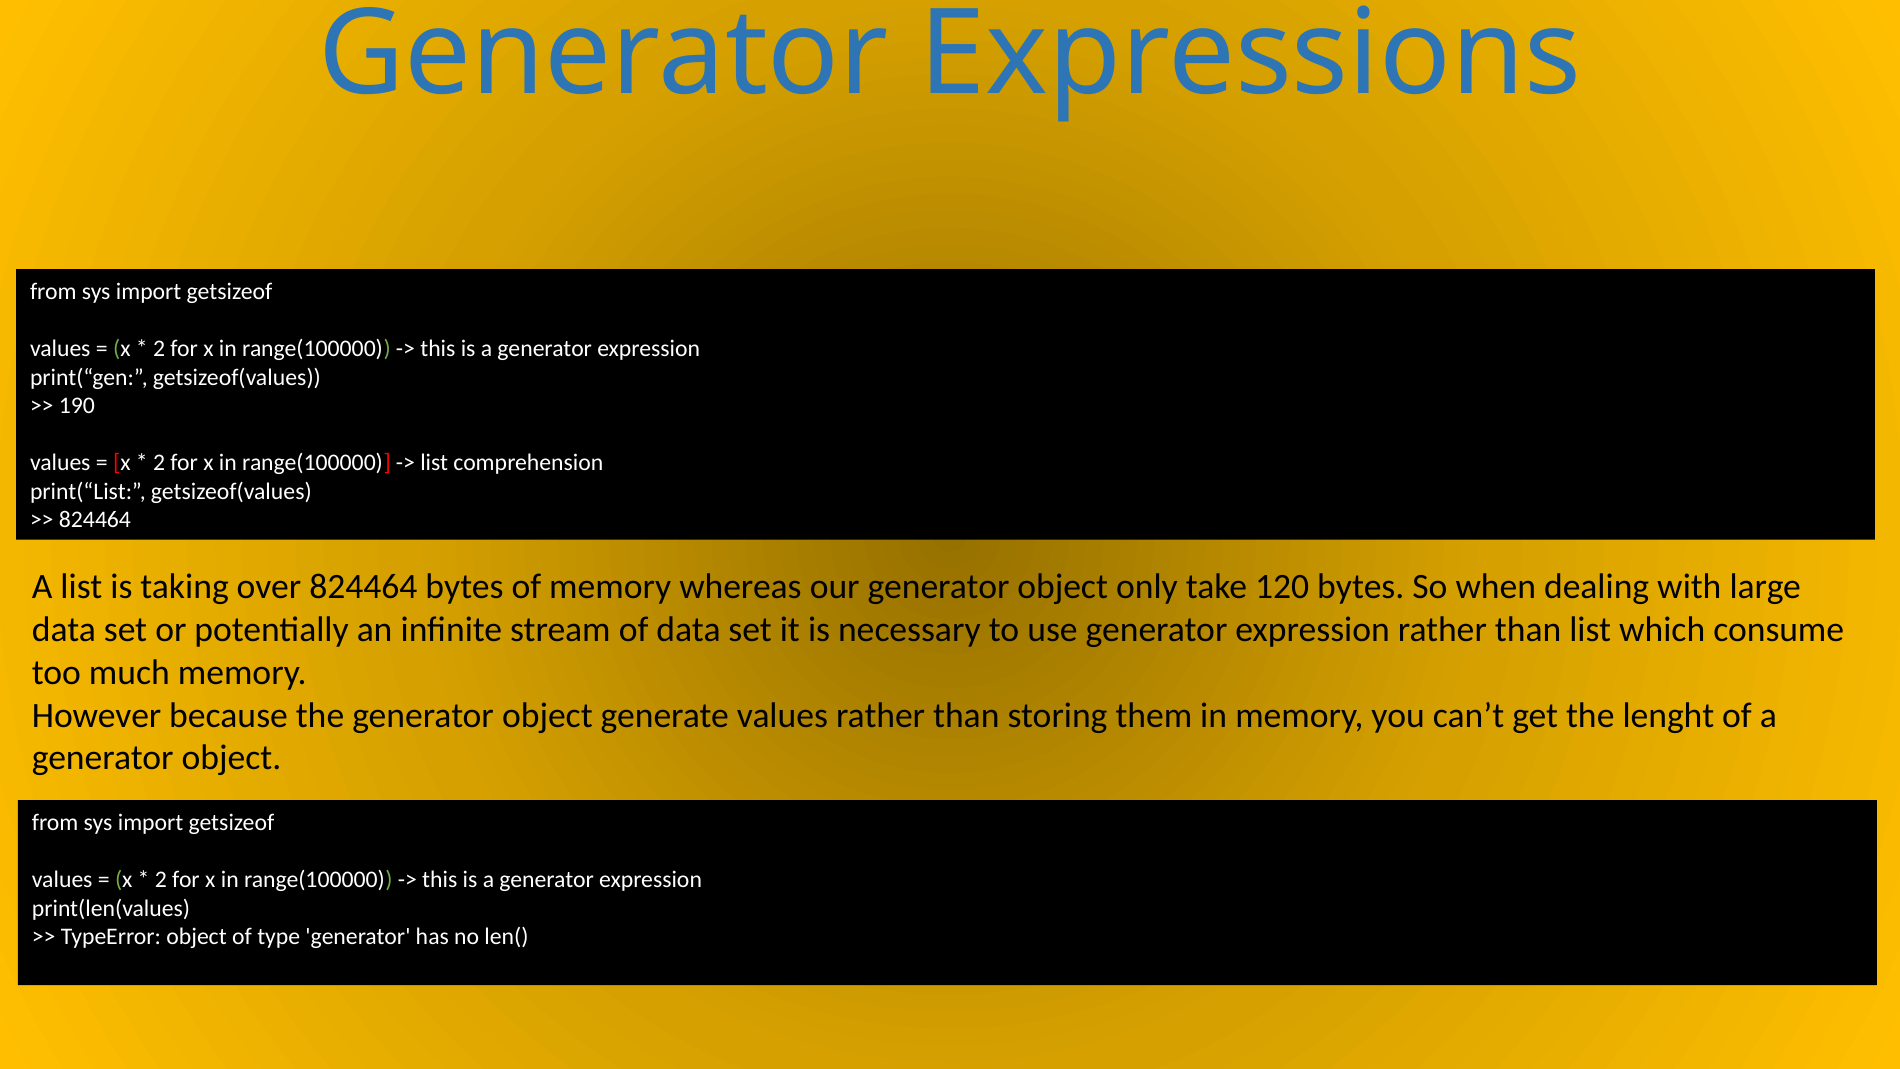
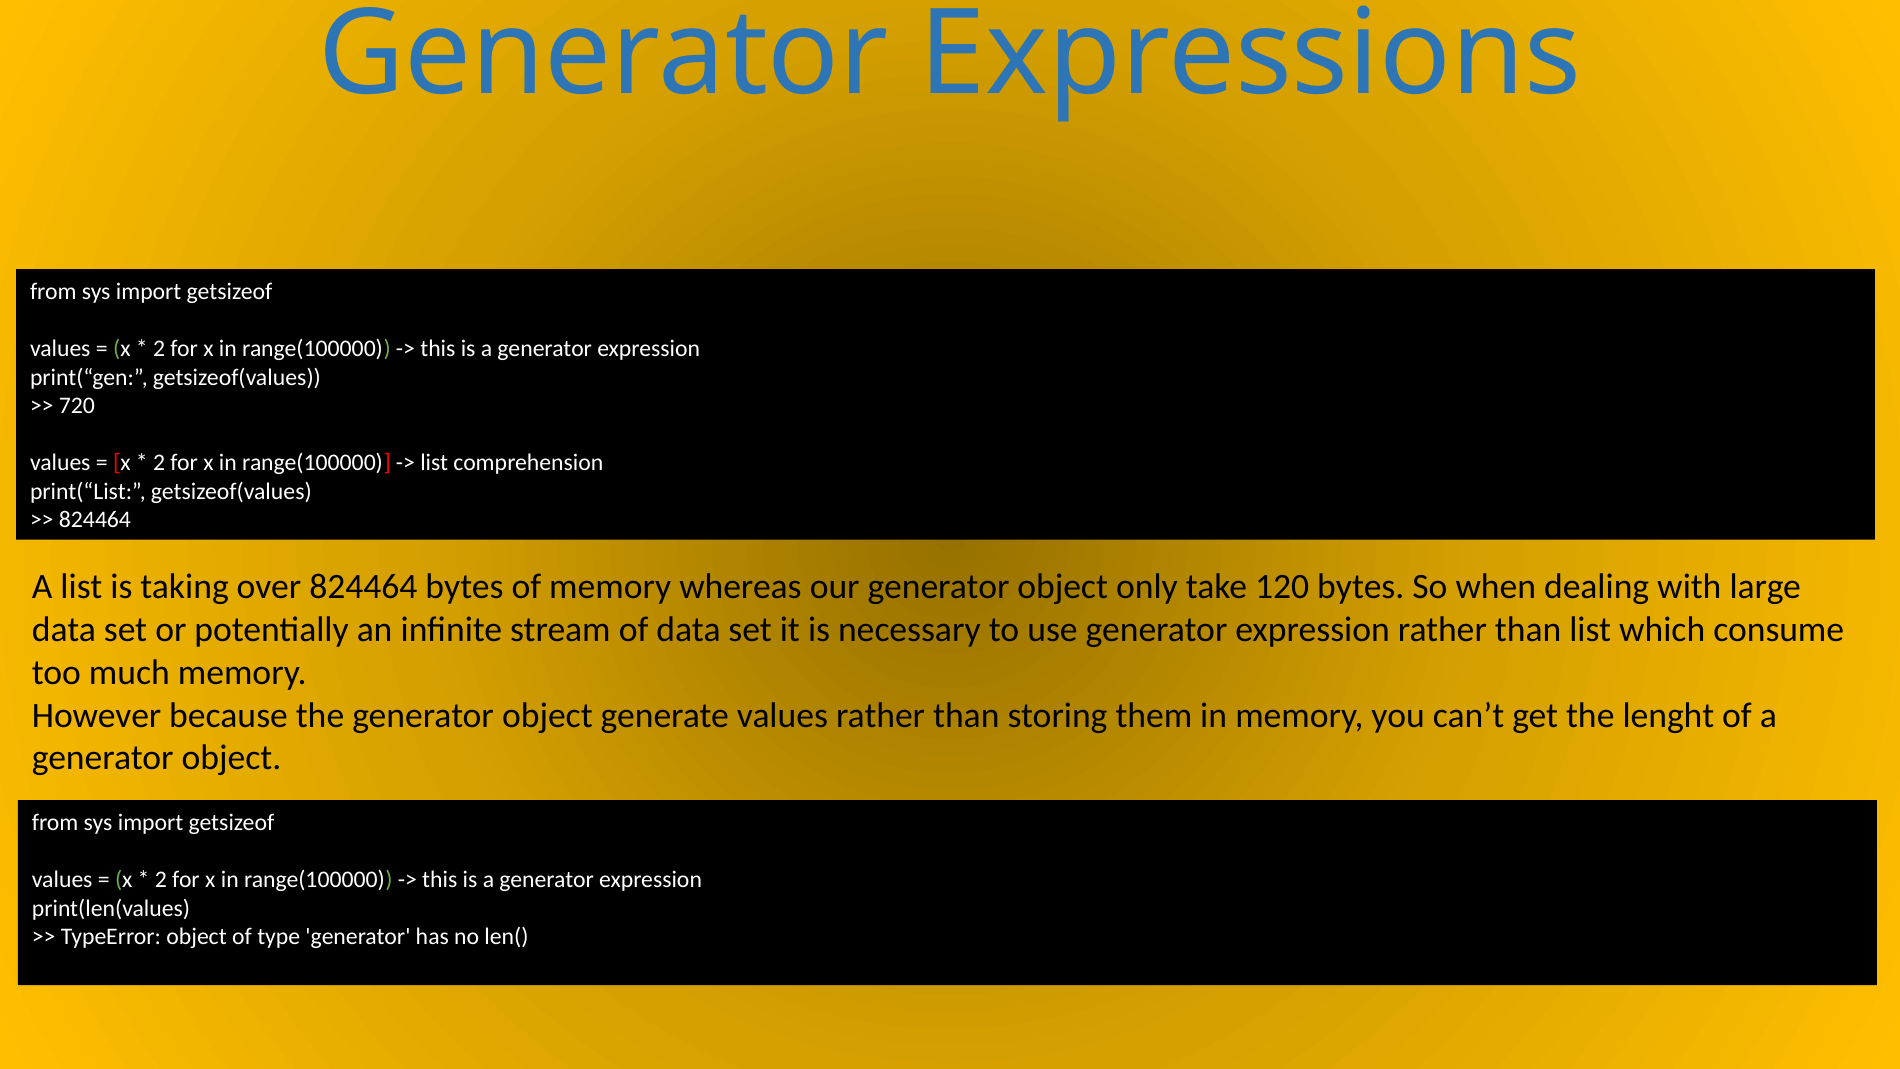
190: 190 -> 720 (77, 406)
